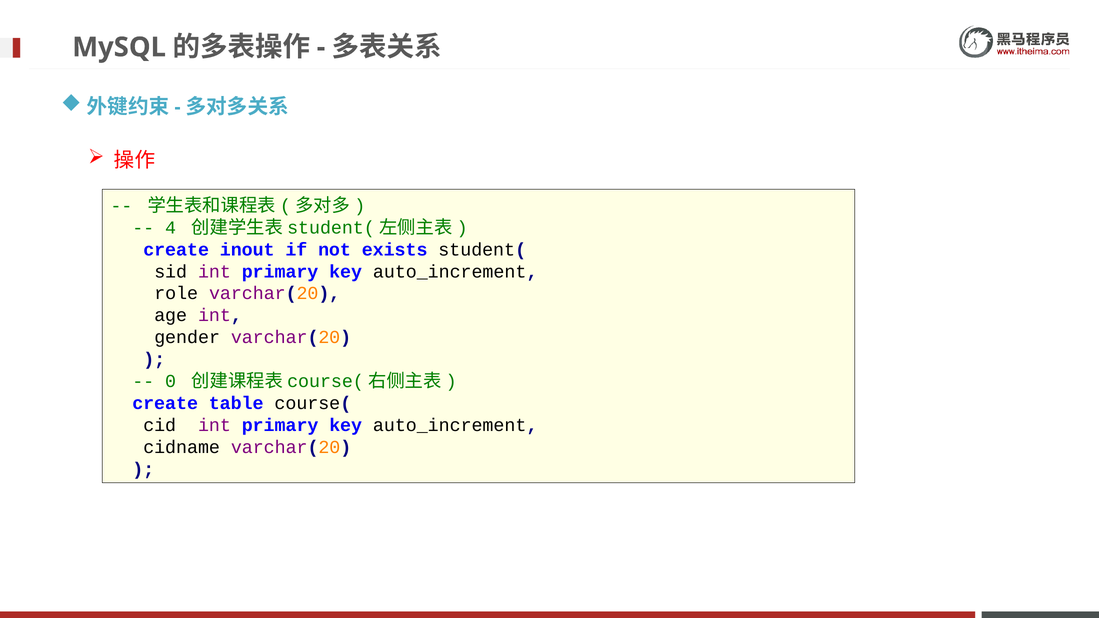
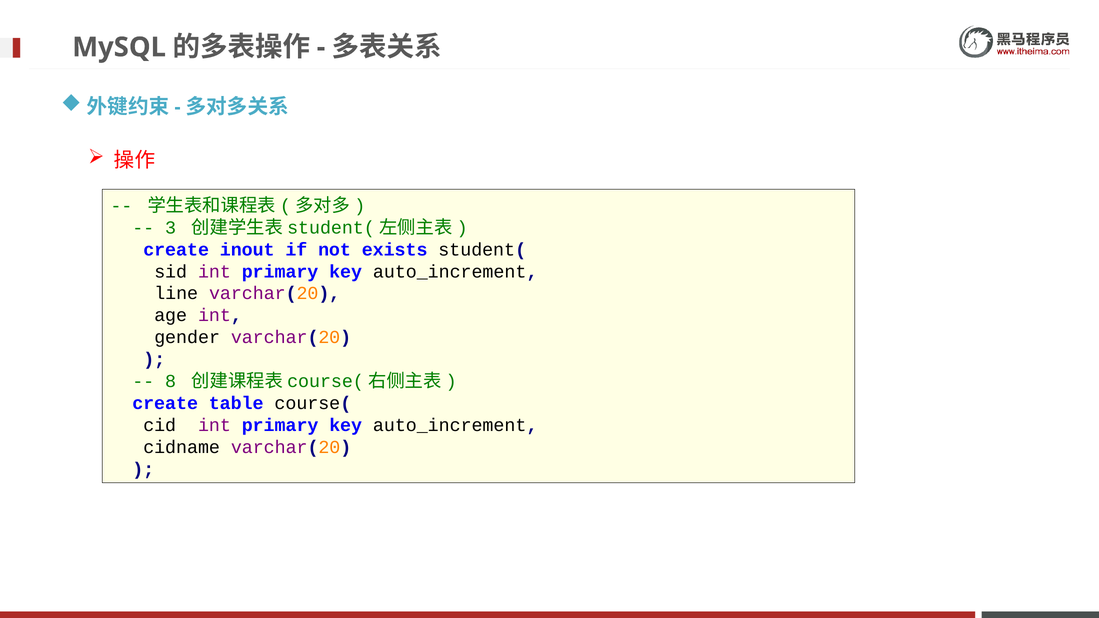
4: 4 -> 3 (171, 228)
role: role -> line (176, 294)
0: 0 -> 8 (171, 381)
